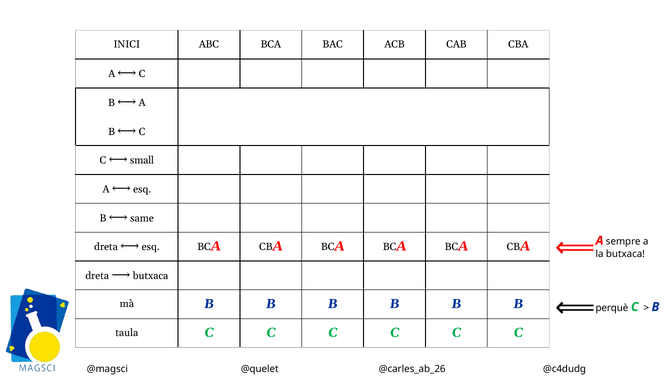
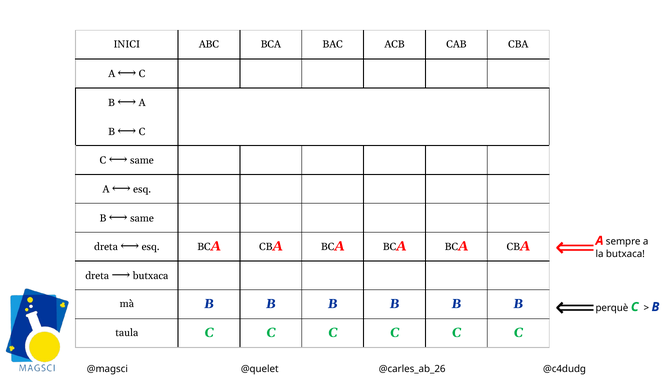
small: small -> same (142, 161)
